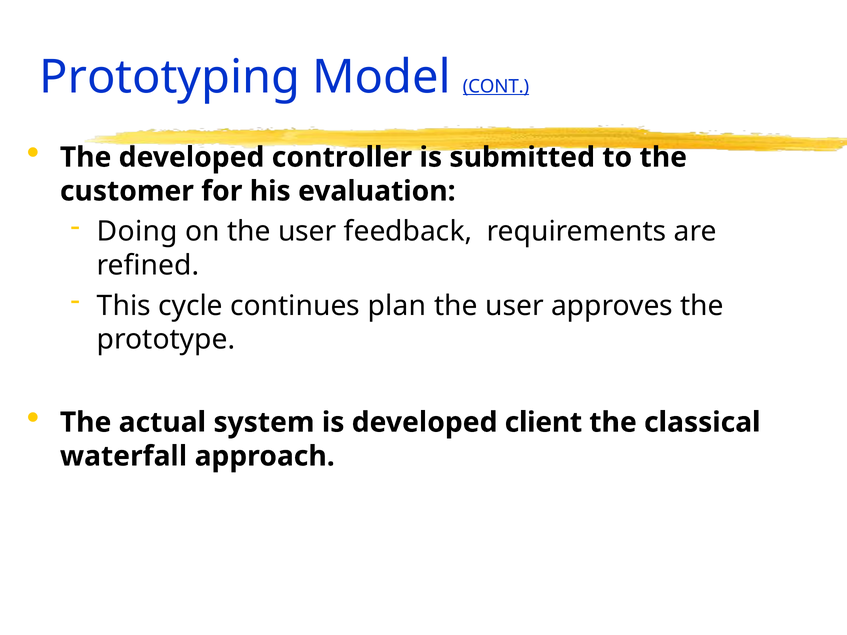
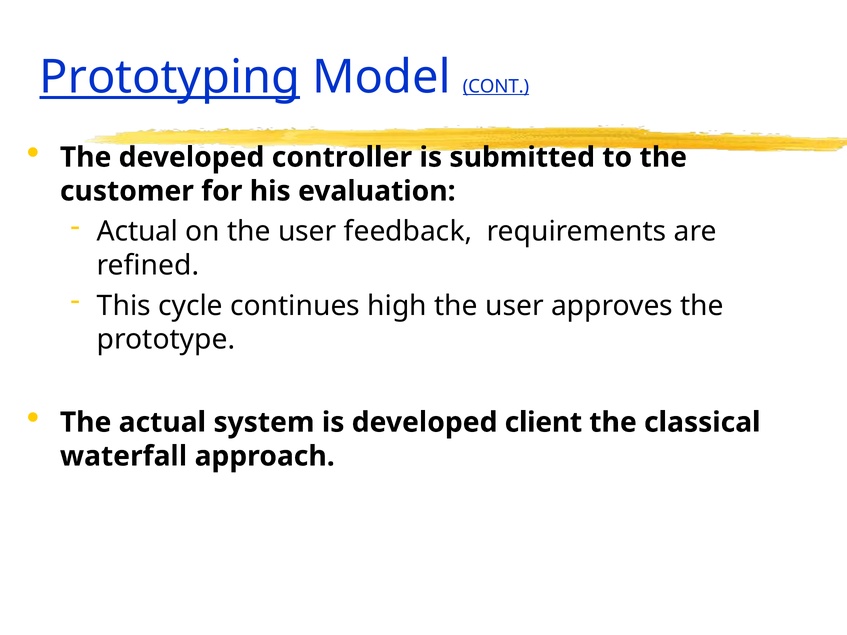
Prototyping underline: none -> present (170, 77)
Doing: Doing -> Actual (138, 232)
plan: plan -> high (397, 306)
